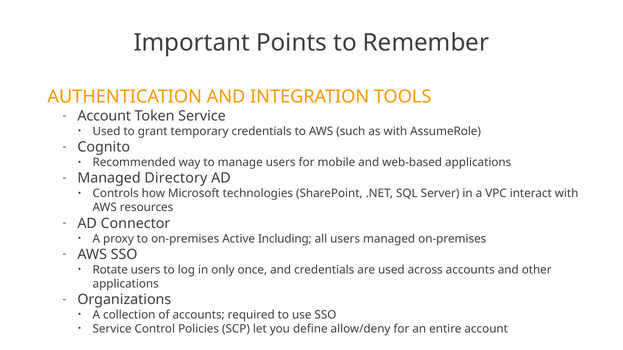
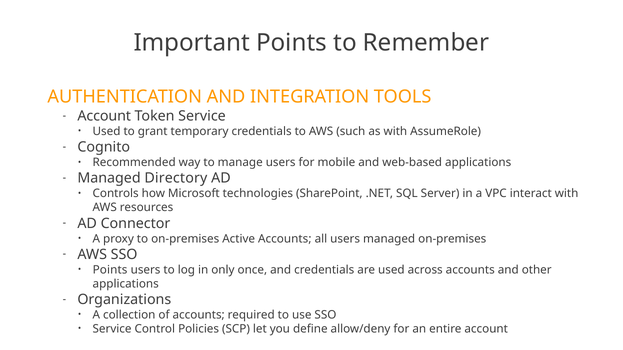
Active Including: Including -> Accounts (285, 239)
Rotate: Rotate -> Points (110, 270)
